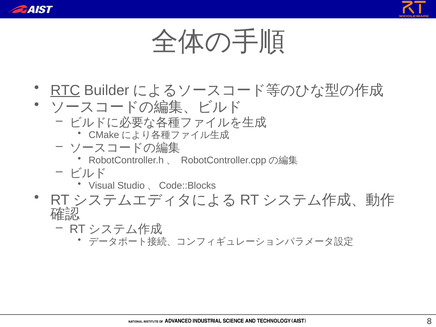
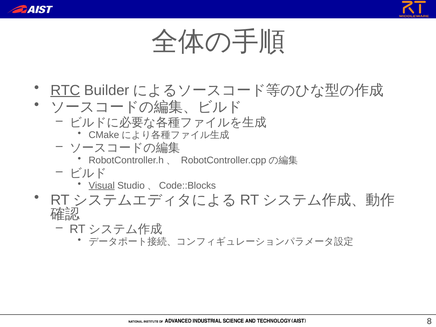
Visual underline: none -> present (102, 186)
